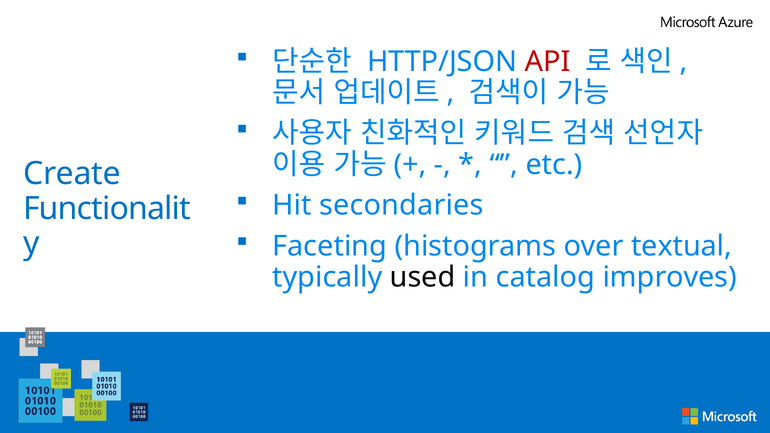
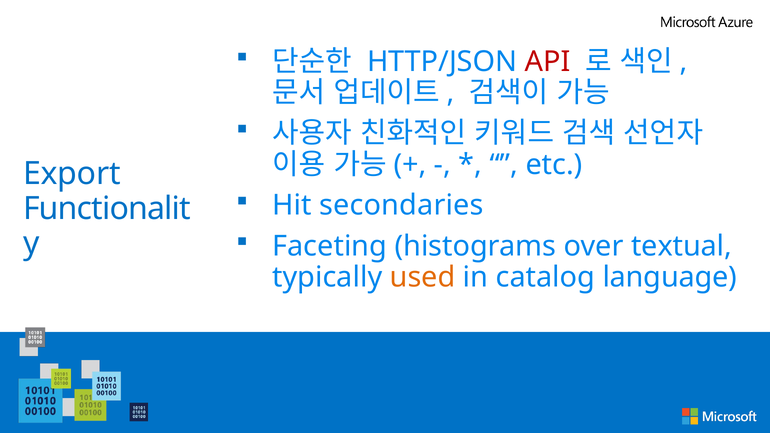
Create: Create -> Export (72, 174)
used colour: black -> orange (423, 278)
improves: improves -> language (670, 278)
